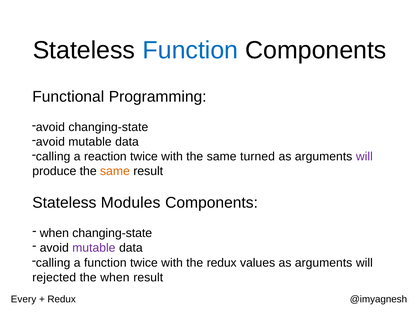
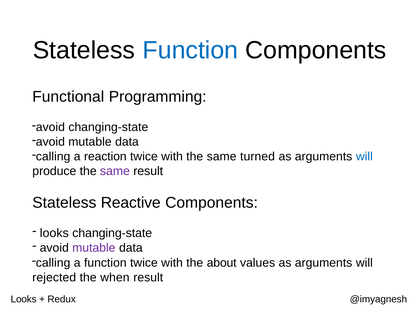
will colour: purple -> blue (364, 157)
same colour: orange -> purple (115, 171)
Modules: Modules -> Reactive (131, 203)
when: when -> looks (54, 233)
the redux: redux -> about (222, 263)
Every: Every -> Looks (24, 299)
